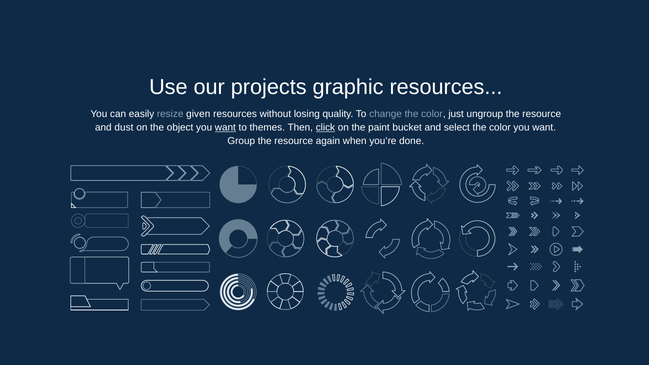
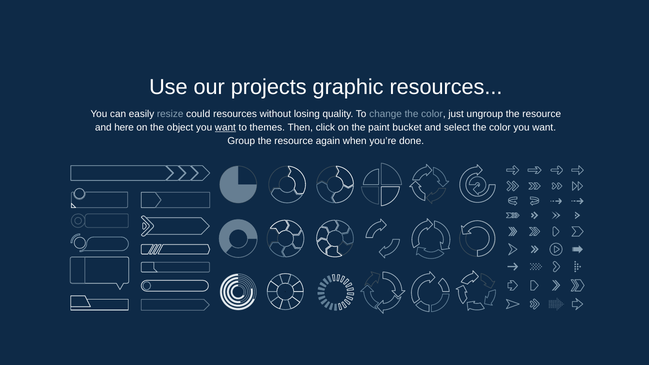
given: given -> could (198, 114)
dust: dust -> here (124, 128)
click underline: present -> none (325, 128)
